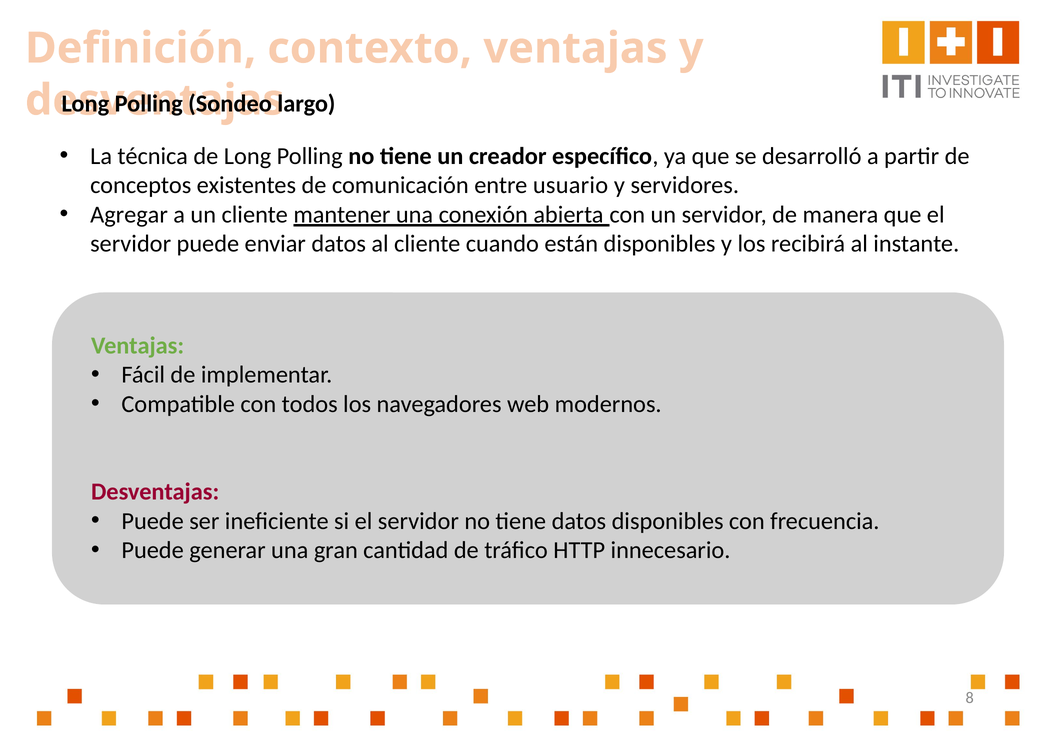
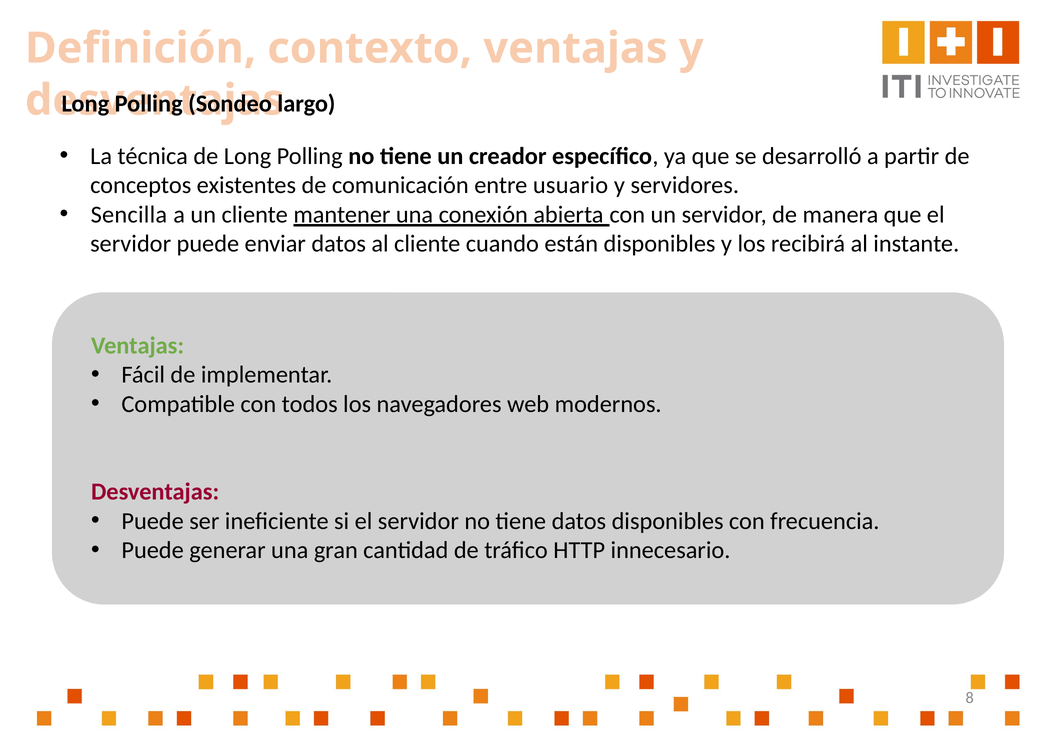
Agregar: Agregar -> Sencilla (129, 215)
